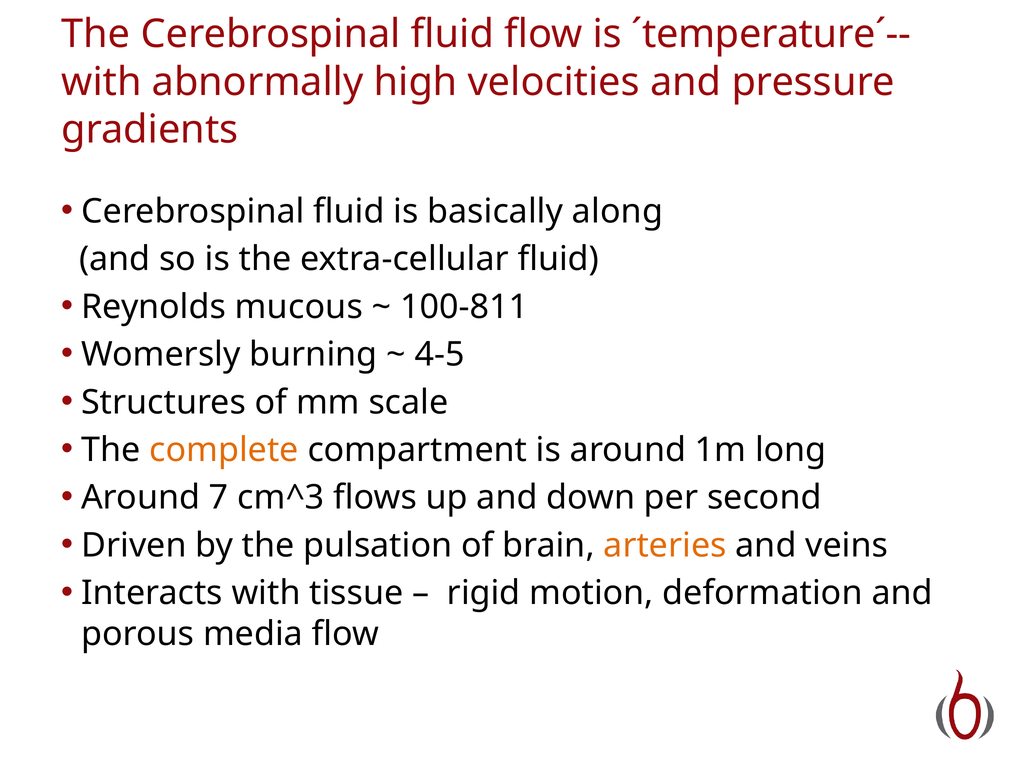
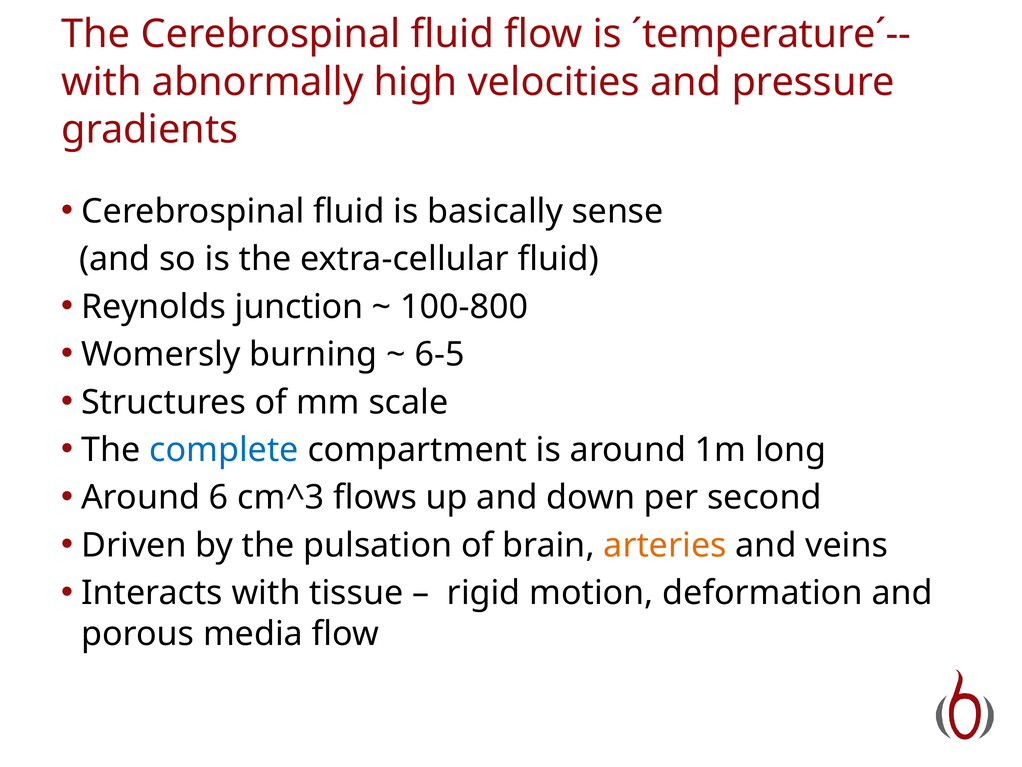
along: along -> sense (618, 211)
mucous: mucous -> junction (299, 307)
100-811: 100-811 -> 100-800 (464, 307)
4-5: 4-5 -> 6-5 (440, 354)
complete colour: orange -> blue (224, 450)
7: 7 -> 6 (219, 497)
